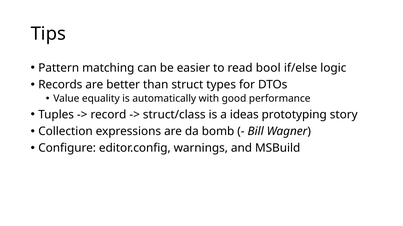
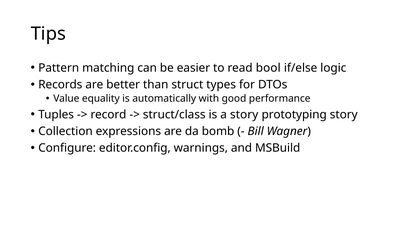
a ideas: ideas -> story (244, 115)
